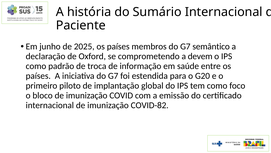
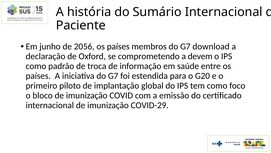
2025: 2025 -> 2056 (84, 46)
semântico: semântico -> download (211, 46)
COVID-82: COVID-82 -> COVID-29 (150, 105)
